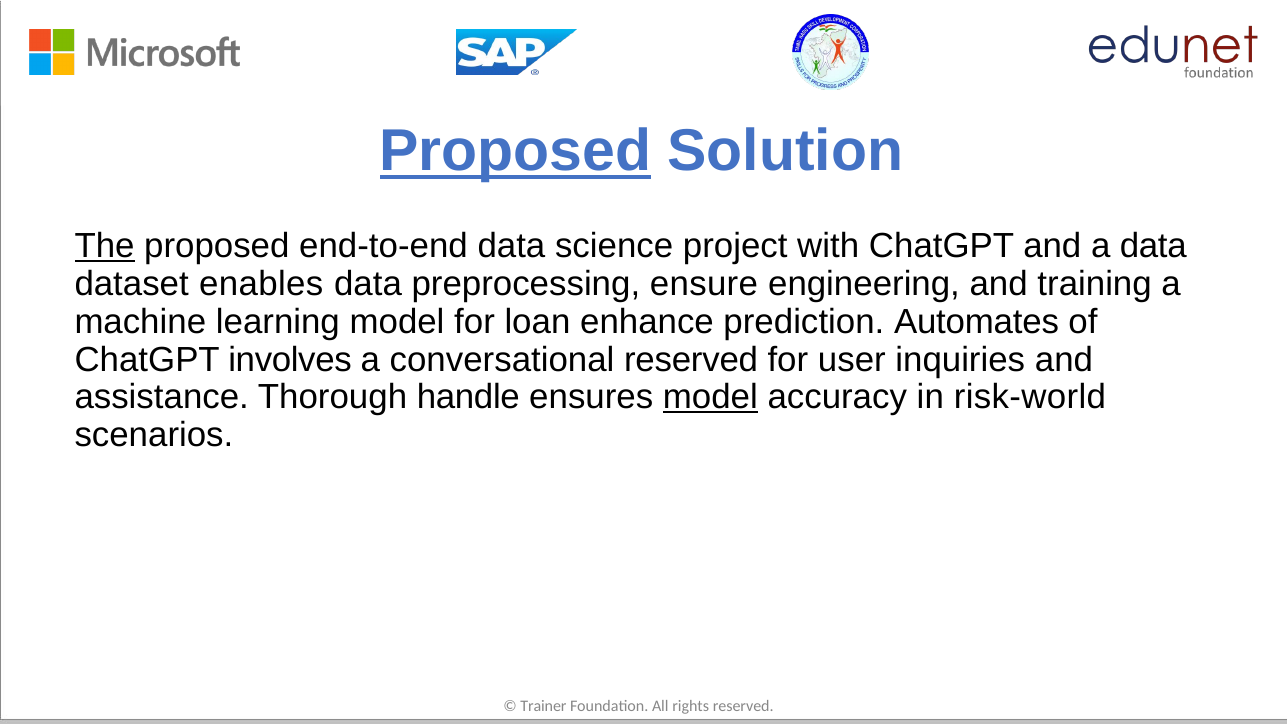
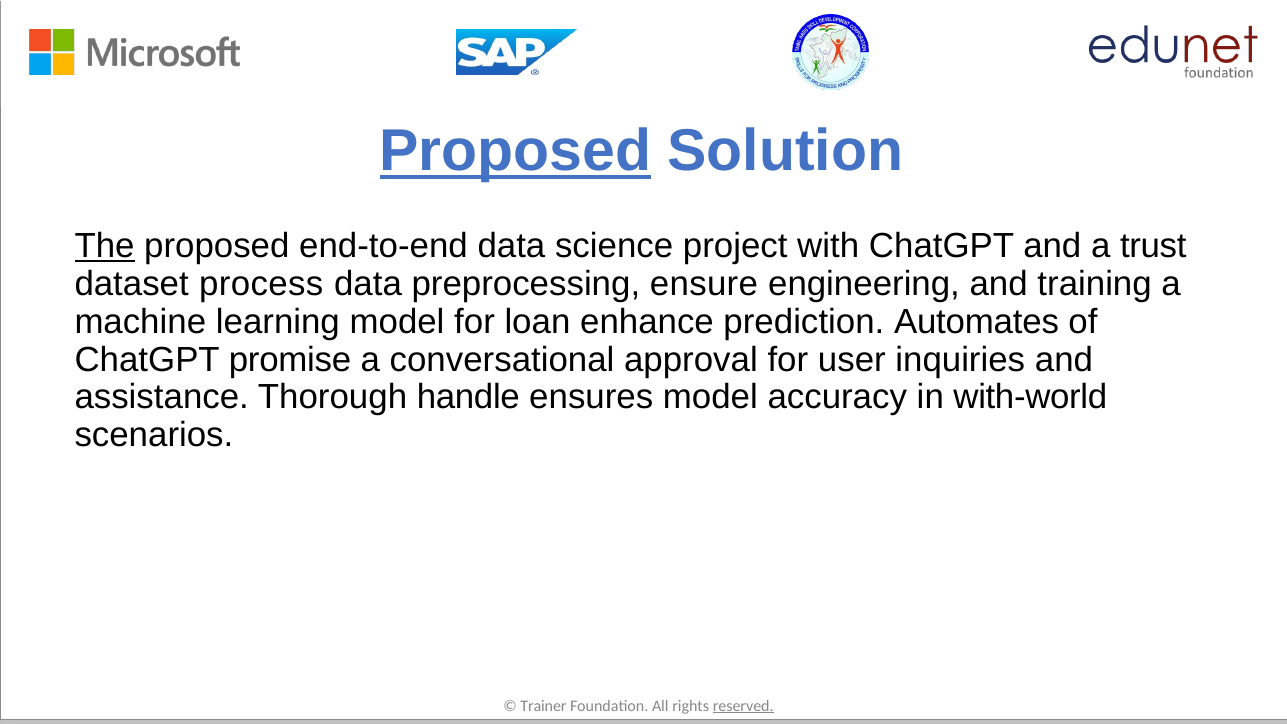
a data: data -> trust (1153, 246)
enables: enables -> process (261, 284)
involves: involves -> promise (290, 359)
conversational reserved: reserved -> approval (691, 359)
model underline: present -> none (710, 397)
risk-world: risk-world -> with-world (1030, 397)
reserved underline: none -> present (743, 706)
